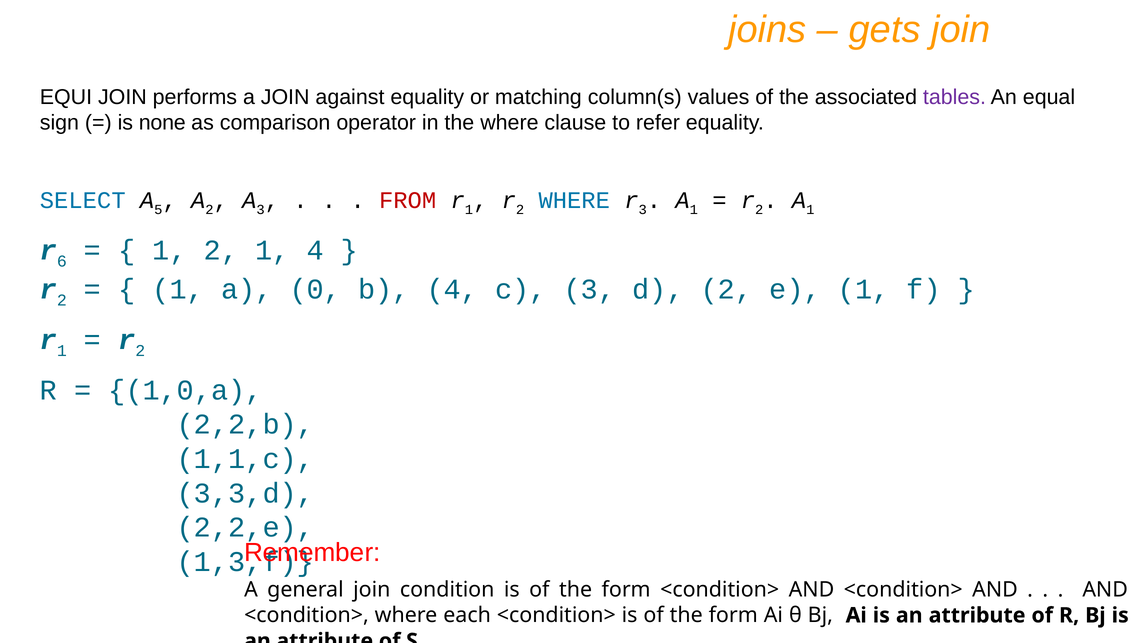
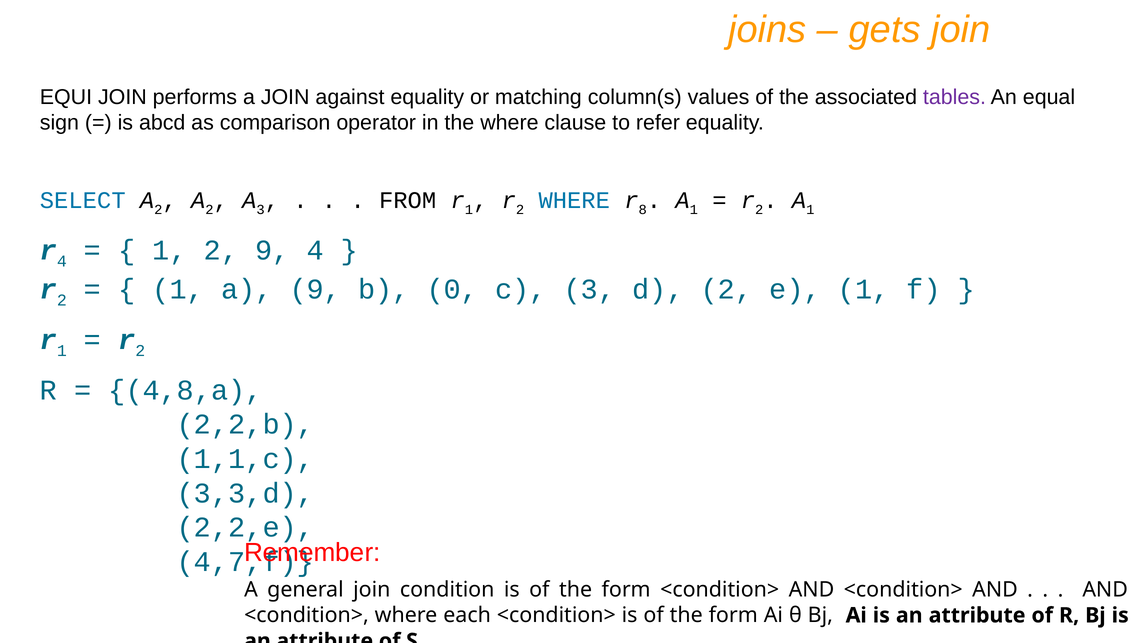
none: none -> abcd (162, 123)
SELECT A 5: 5 -> 2 (158, 210)
FROM colour: red -> black (408, 200)
r 3: 3 -> 8 (643, 210)
r 6: 6 -> 4 (62, 261)
2 1: 1 -> 9 (272, 250)
a 0: 0 -> 9 (315, 289)
b 4: 4 -> 0 (452, 289)
1,0,a: 1,0,a -> 4,8,a (185, 390)
1,3,f: 1,3,f -> 4,7,f (245, 561)
